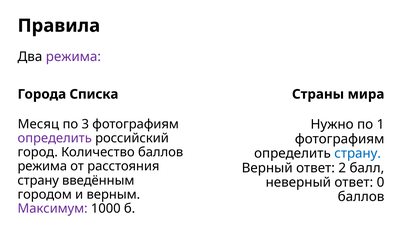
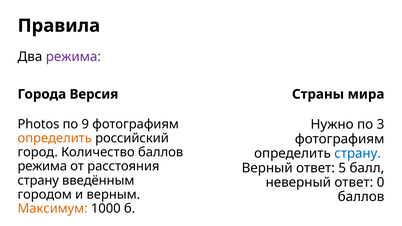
Списка: Списка -> Версия (94, 94)
Месяц: Месяц -> Photos (38, 124)
3: 3 -> 9 (85, 124)
1: 1 -> 3 (381, 125)
определить colour: purple -> orange (55, 138)
2: 2 -> 5 (342, 168)
Максимум colour: purple -> orange (53, 209)
